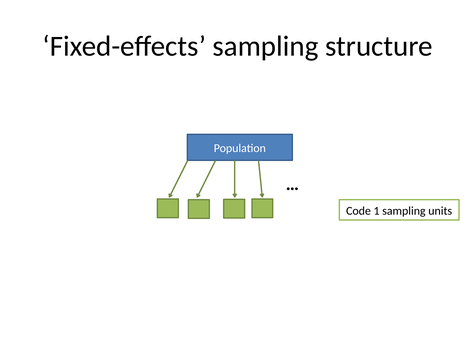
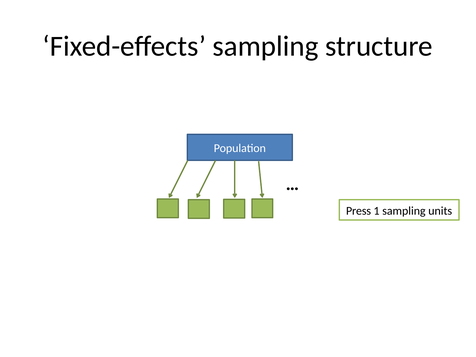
Code: Code -> Press (359, 211)
